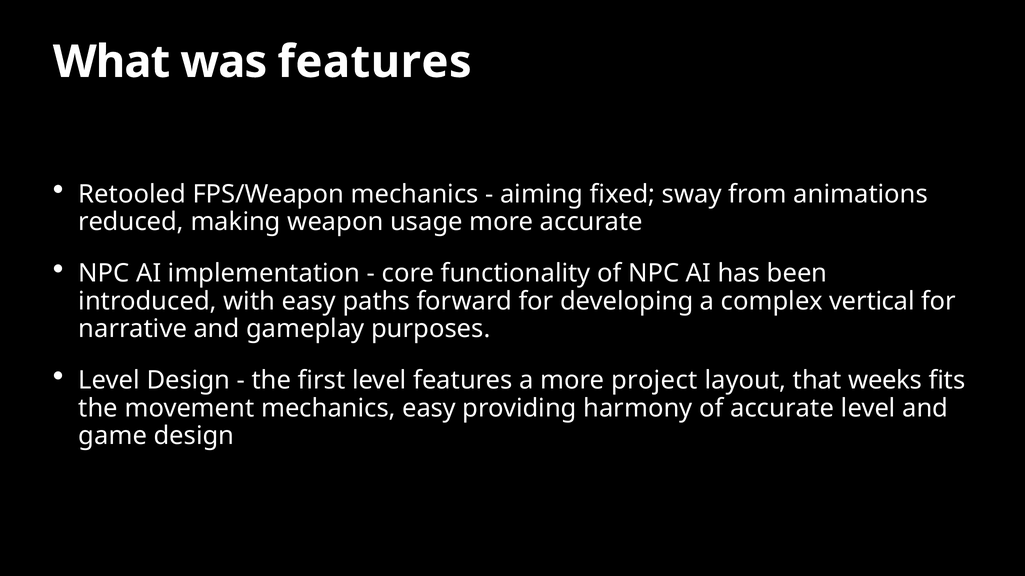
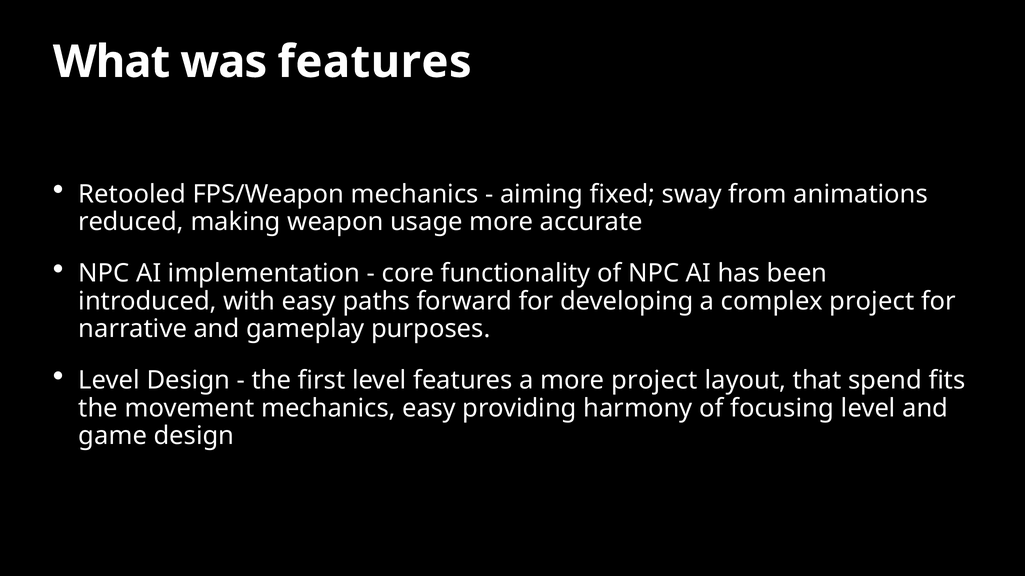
complex vertical: vertical -> project (872, 301)
weeks: weeks -> spend (885, 381)
of accurate: accurate -> focusing (782, 409)
